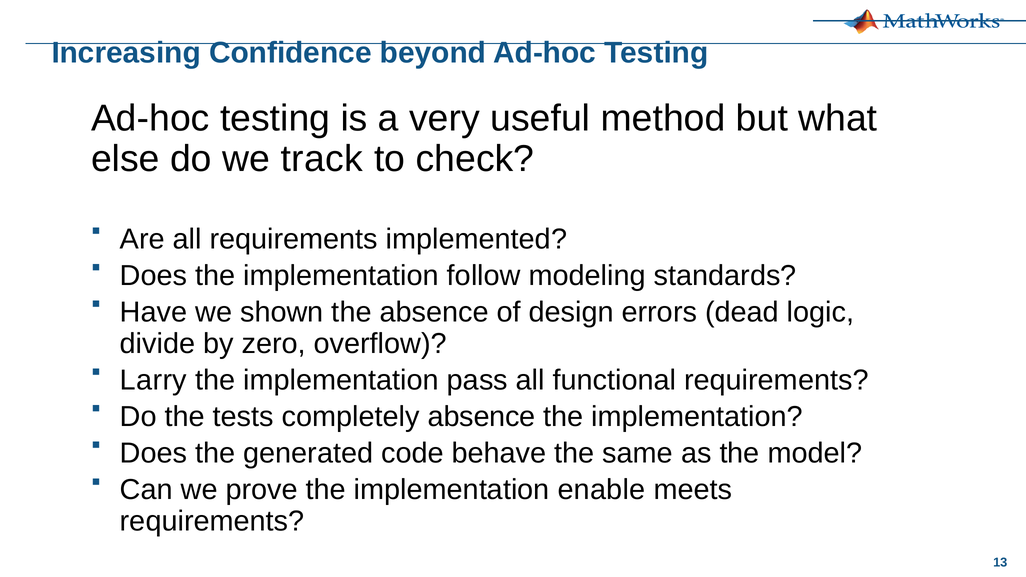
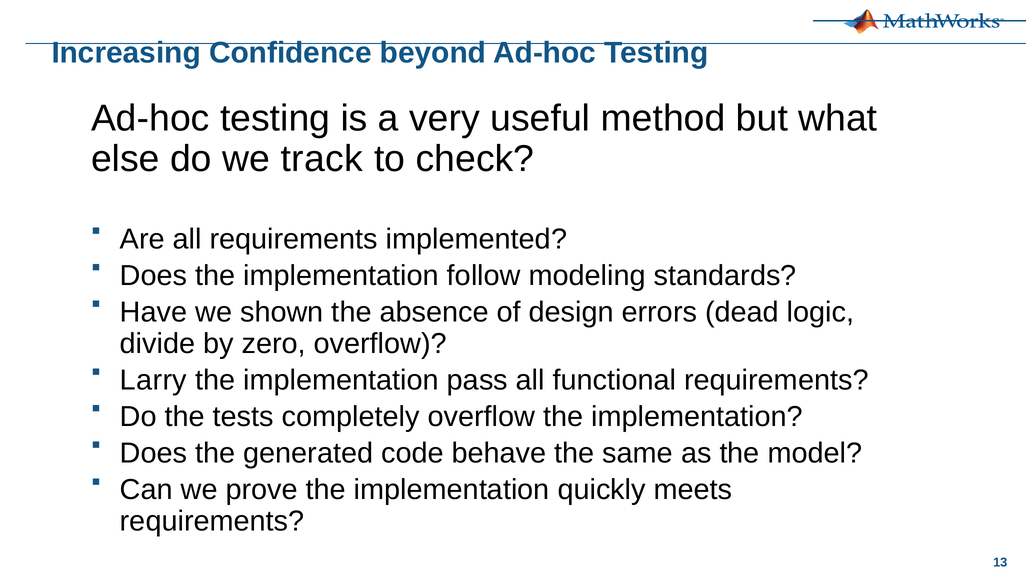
completely absence: absence -> overflow (481, 417)
enable: enable -> quickly (602, 490)
